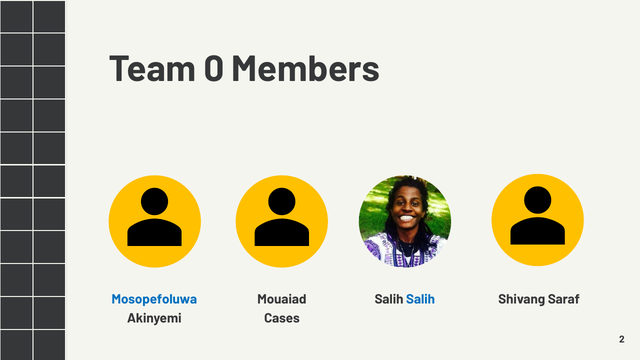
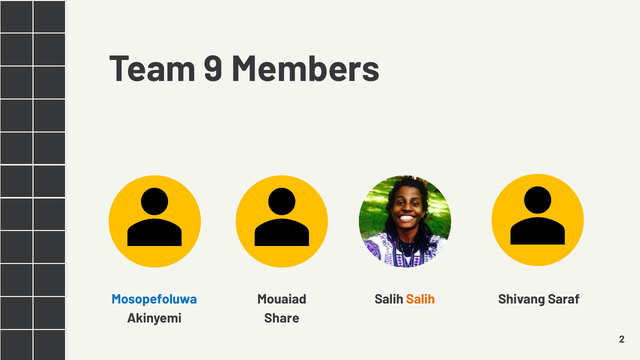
0: 0 -> 9 (214, 69)
Salih colour: blue -> orange (421, 299)
Cases: Cases -> Share (282, 318)
